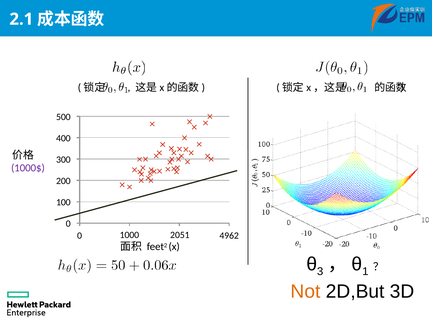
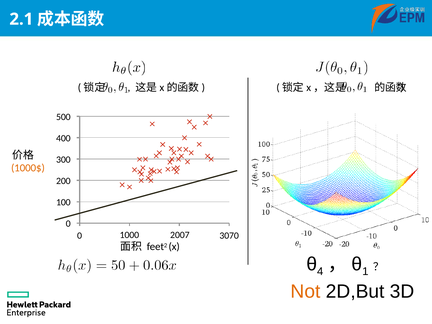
1000$ colour: purple -> orange (28, 168)
2051: 2051 -> 2007 (180, 235)
4962: 4962 -> 3070 (229, 236)
3: 3 -> 4 (320, 271)
